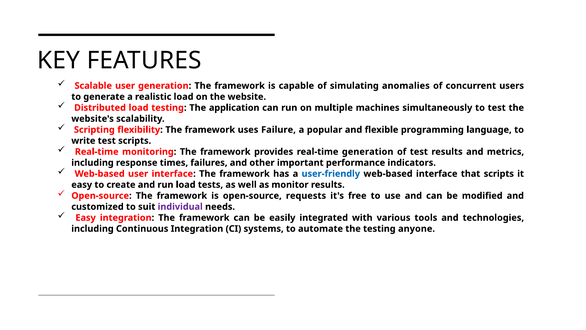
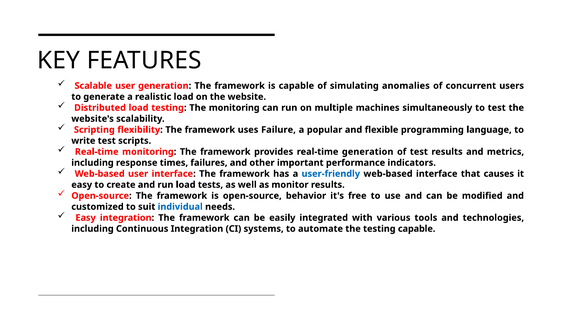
The application: application -> monitoring (234, 108)
that scripts: scripts -> causes (499, 174)
requests: requests -> behavior (306, 196)
individual colour: purple -> blue (180, 207)
testing anyone: anyone -> capable (417, 228)
